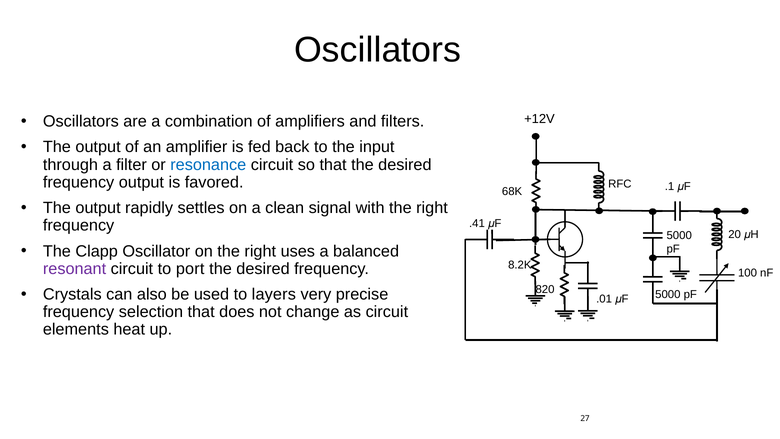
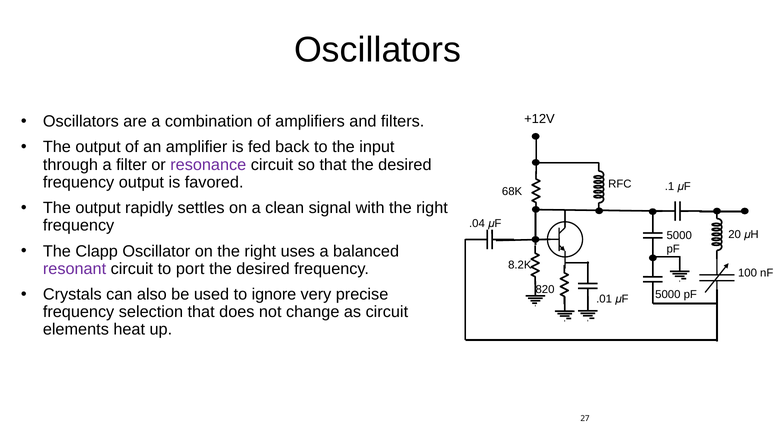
resonance colour: blue -> purple (208, 165)
.41: .41 -> .04 (477, 224)
layers: layers -> ignore (274, 294)
